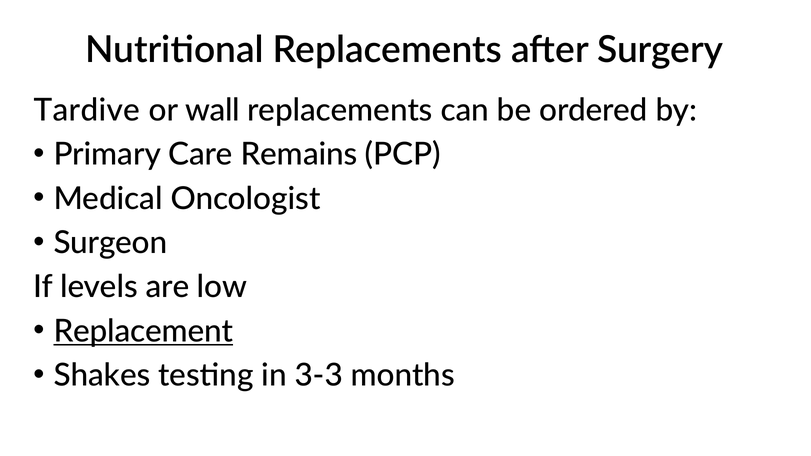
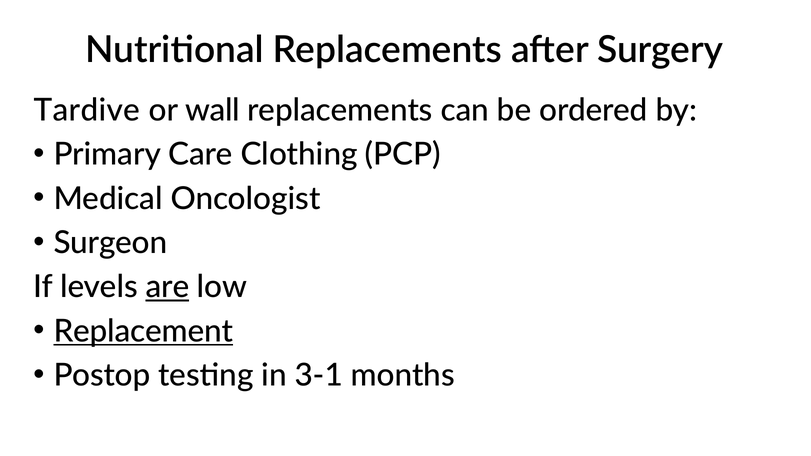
Remains: Remains -> Clothing (299, 155)
are underline: none -> present (167, 287)
Shakes: Shakes -> Postop (102, 376)
3-3: 3-3 -> 3-1 (319, 376)
